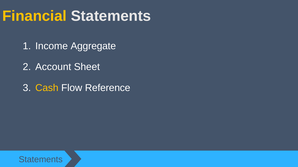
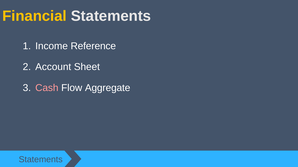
Aggregate: Aggregate -> Reference (93, 46)
Cash colour: yellow -> pink (47, 88)
Reference: Reference -> Aggregate (108, 88)
